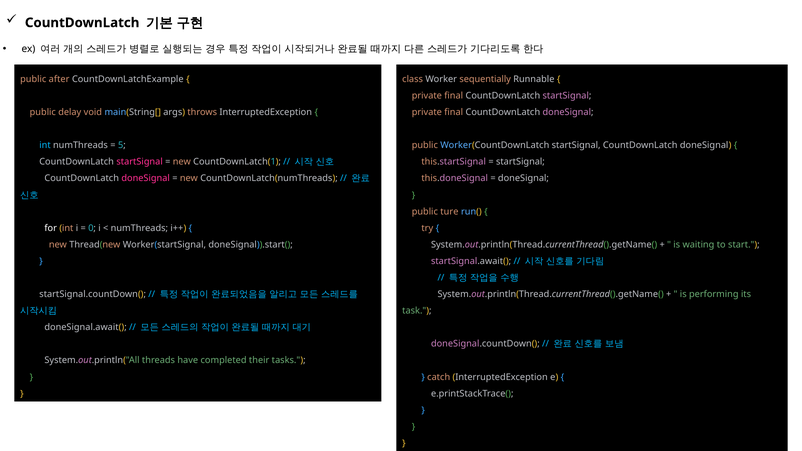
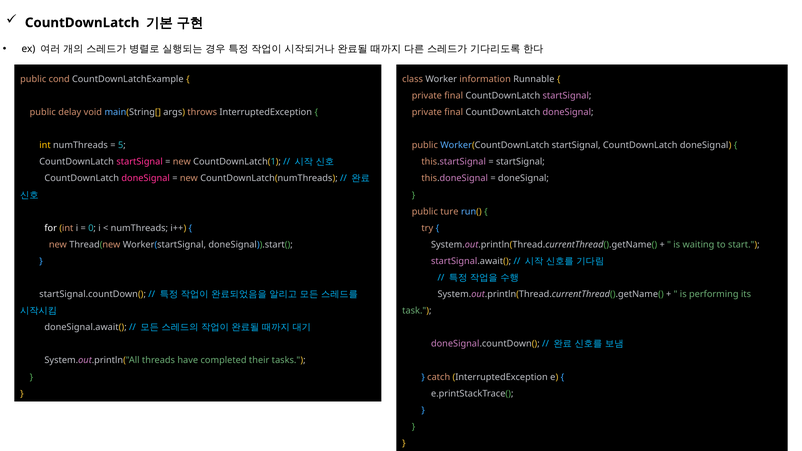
after: after -> cond (59, 79)
sequentially: sequentially -> information (485, 79)
int colour: light blue -> yellow (45, 145)
